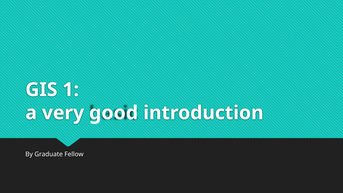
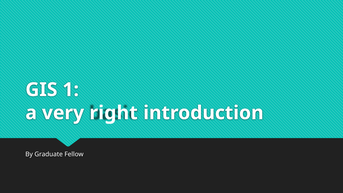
good: good -> right (114, 113)
